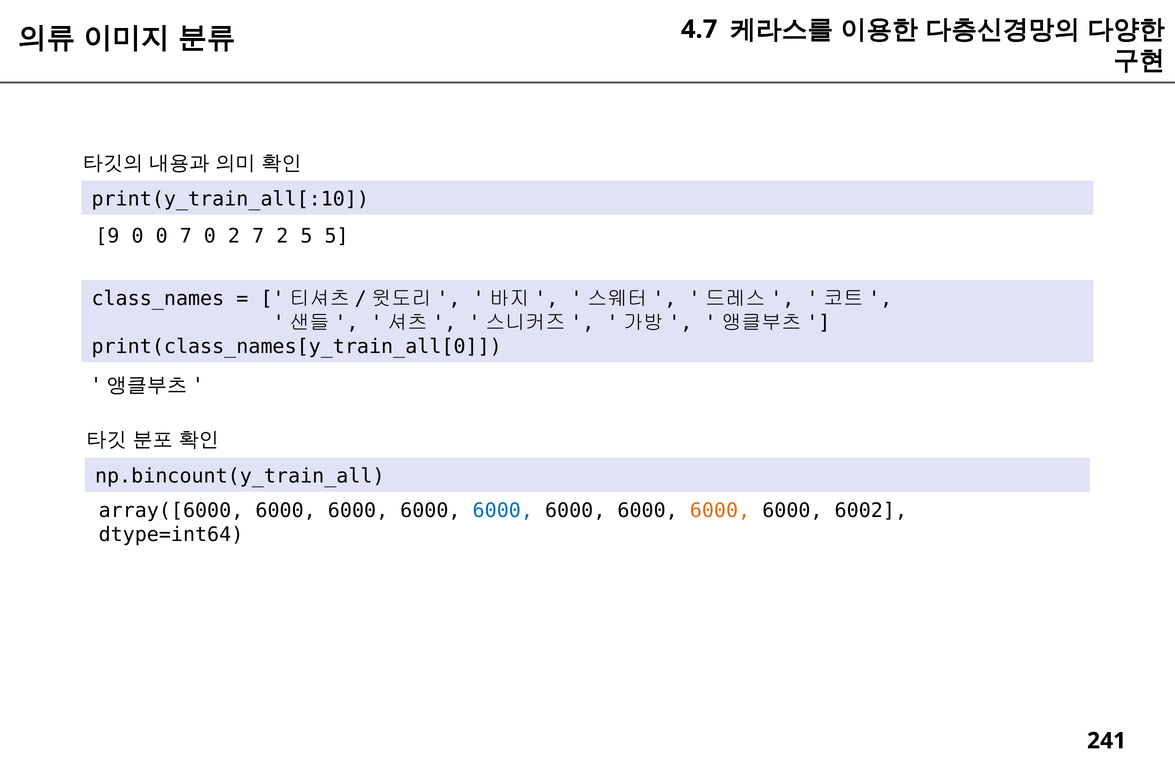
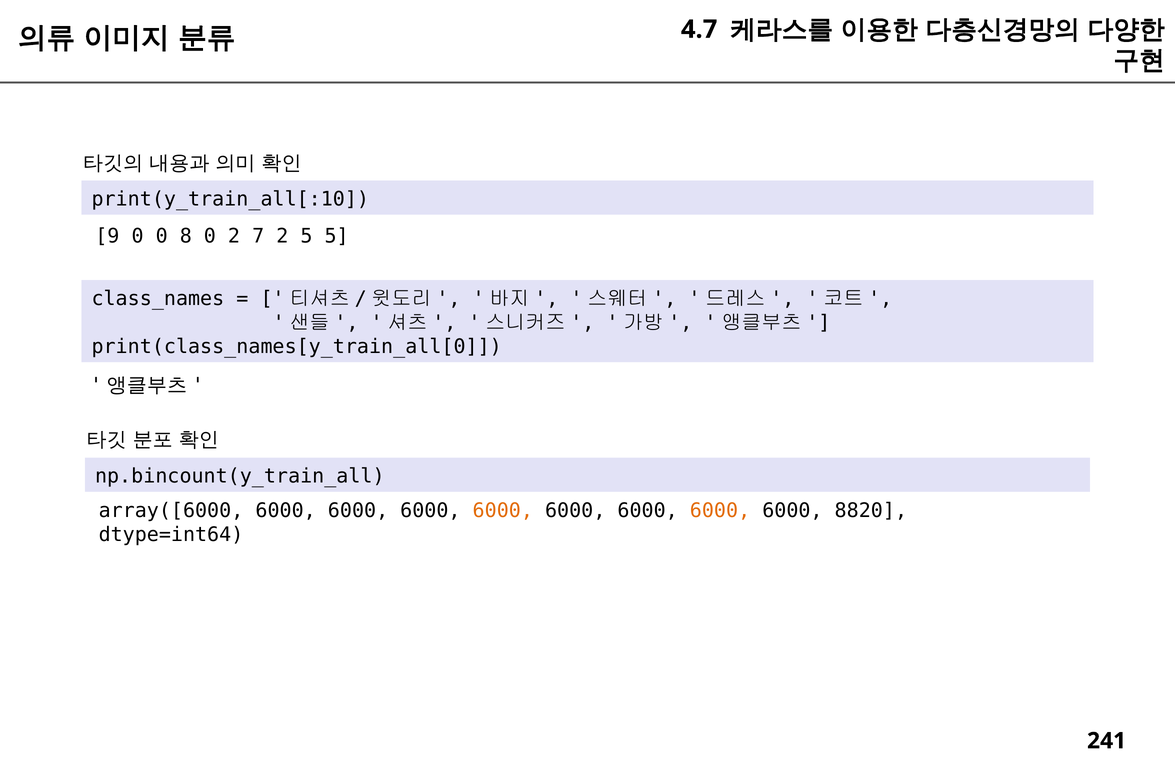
0 7: 7 -> 8 (186, 236)
6000 colour: blue -> orange (503, 510)
6002: 6002 -> 8820 (871, 510)
